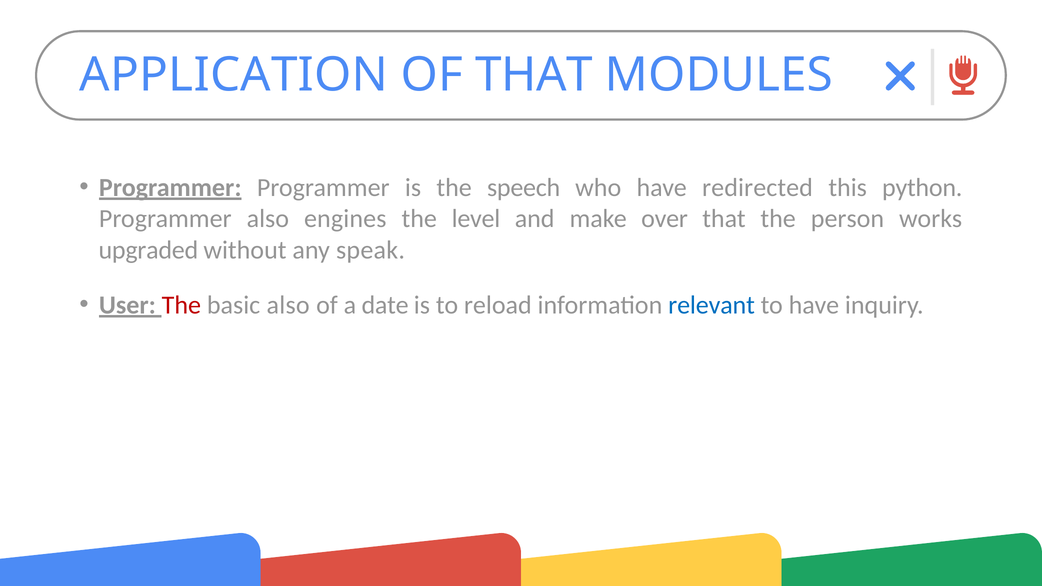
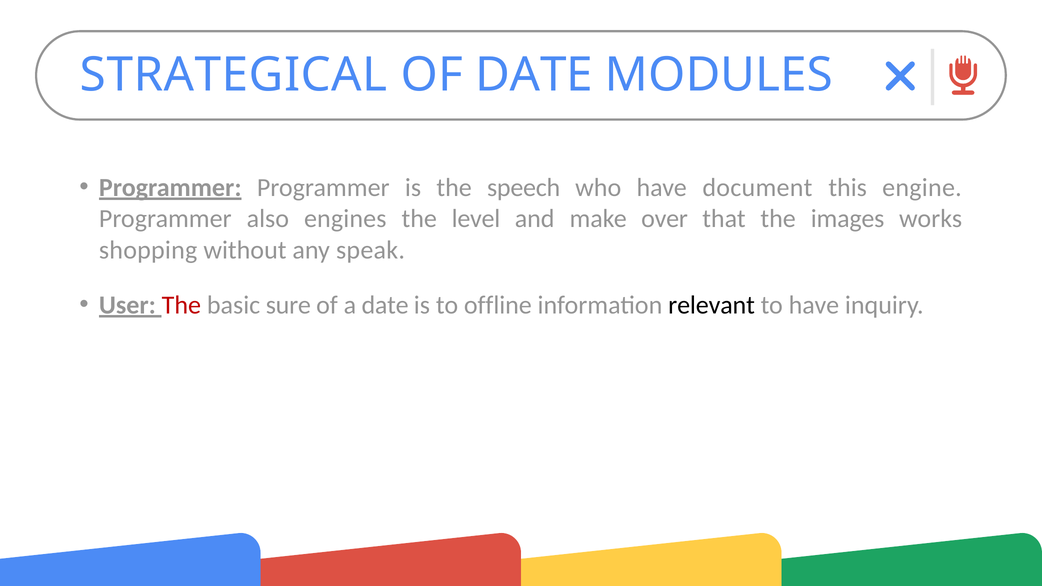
APPLICATION: APPLICATION -> STRATEGICAL (234, 75)
OF THAT: THAT -> DATE (534, 75)
redirected: redirected -> document (757, 188)
python: python -> engine (922, 188)
person: person -> images (848, 219)
upgraded: upgraded -> shopping (148, 250)
basic also: also -> sure (288, 305)
reload: reload -> offline (498, 305)
relevant colour: blue -> black (712, 305)
